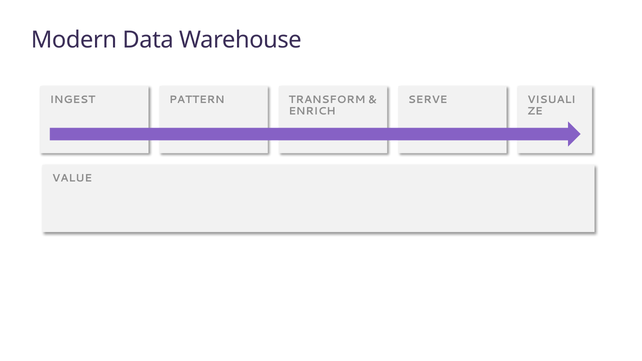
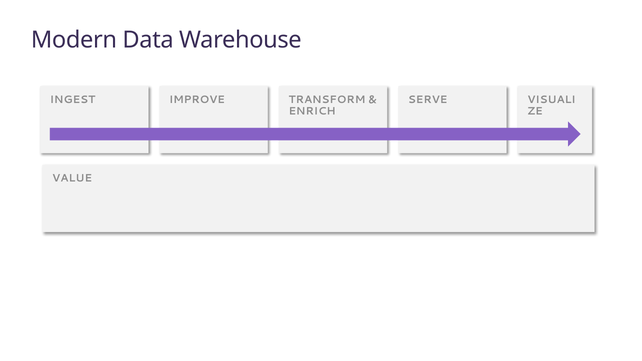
PATTERN: PATTERN -> IMPROVE (197, 100)
